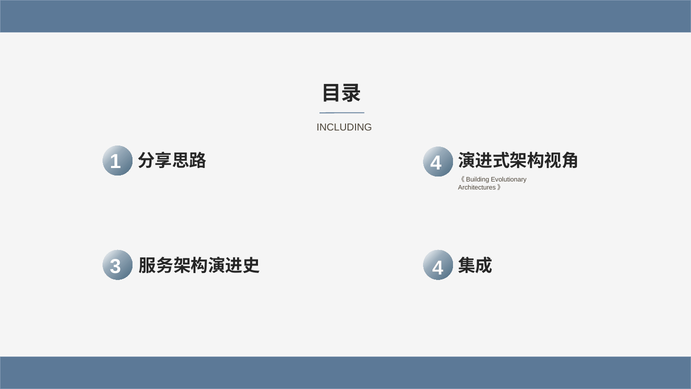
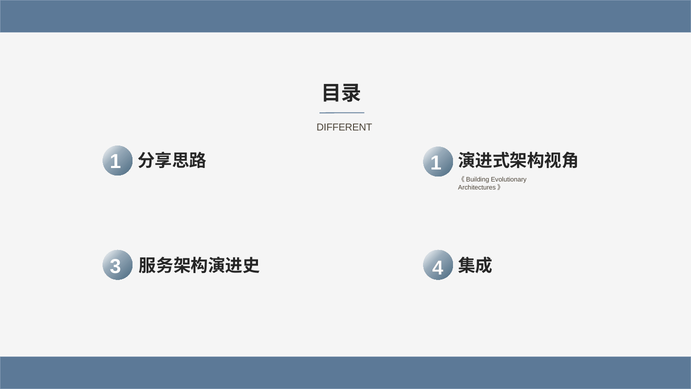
INCLUDING: INCLUDING -> DIFFERENT (344, 128)
1 4: 4 -> 1 (436, 163)
